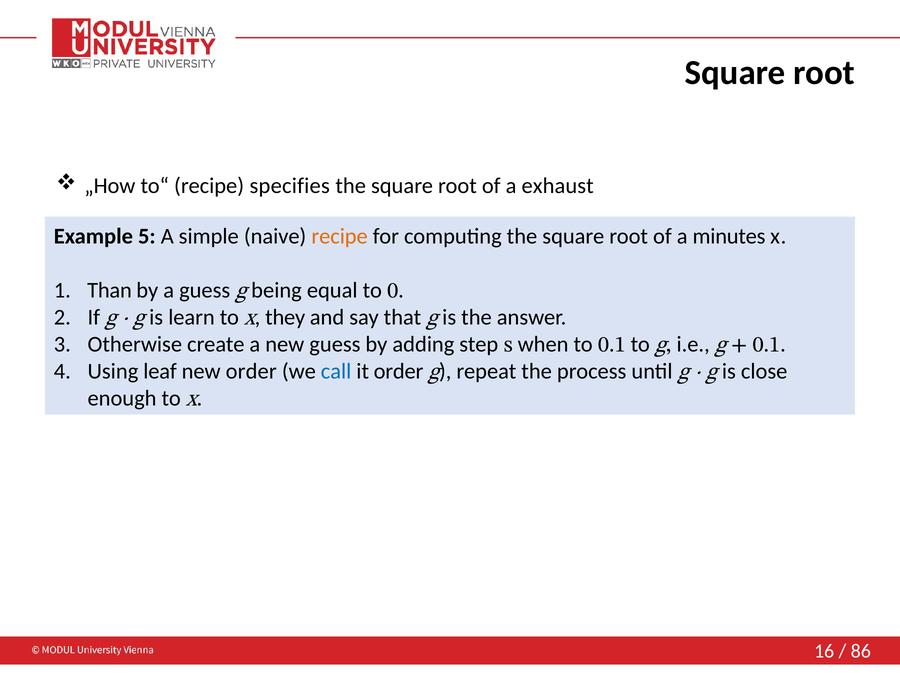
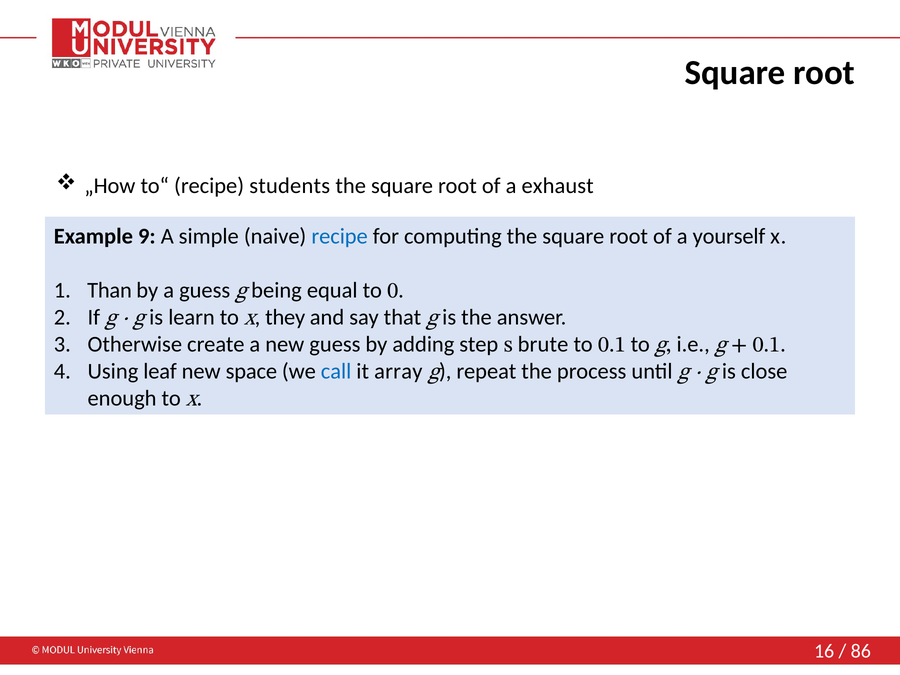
specifies: specifies -> students (290, 186)
5: 5 -> 9 (147, 236)
recipe colour: orange -> blue (340, 236)
minutes: minutes -> yourself (729, 236)
when: when -> brute (543, 344)
new order: order -> space (251, 371)
it order: order -> array (398, 371)
